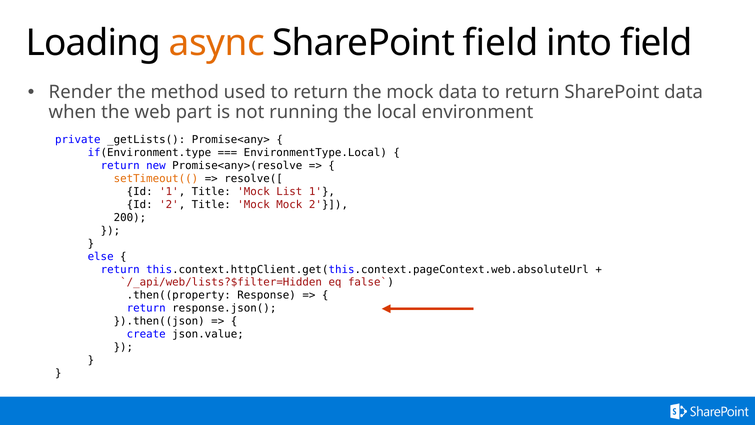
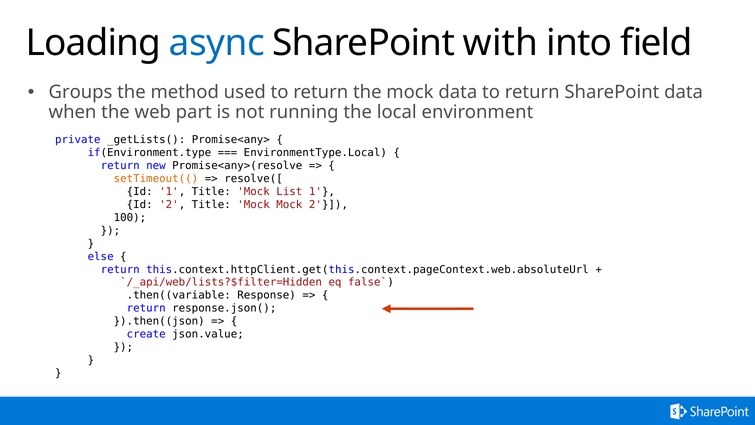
async colour: orange -> blue (217, 43)
SharePoint field: field -> with (501, 43)
Render: Render -> Groups (80, 92)
200: 200 -> 100 (130, 217)
.then((property: .then((property -> .then((variable (179, 295)
